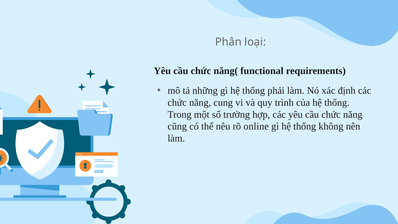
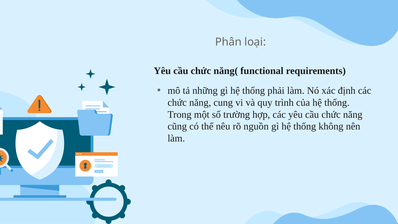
online: online -> nguồn (256, 126)
